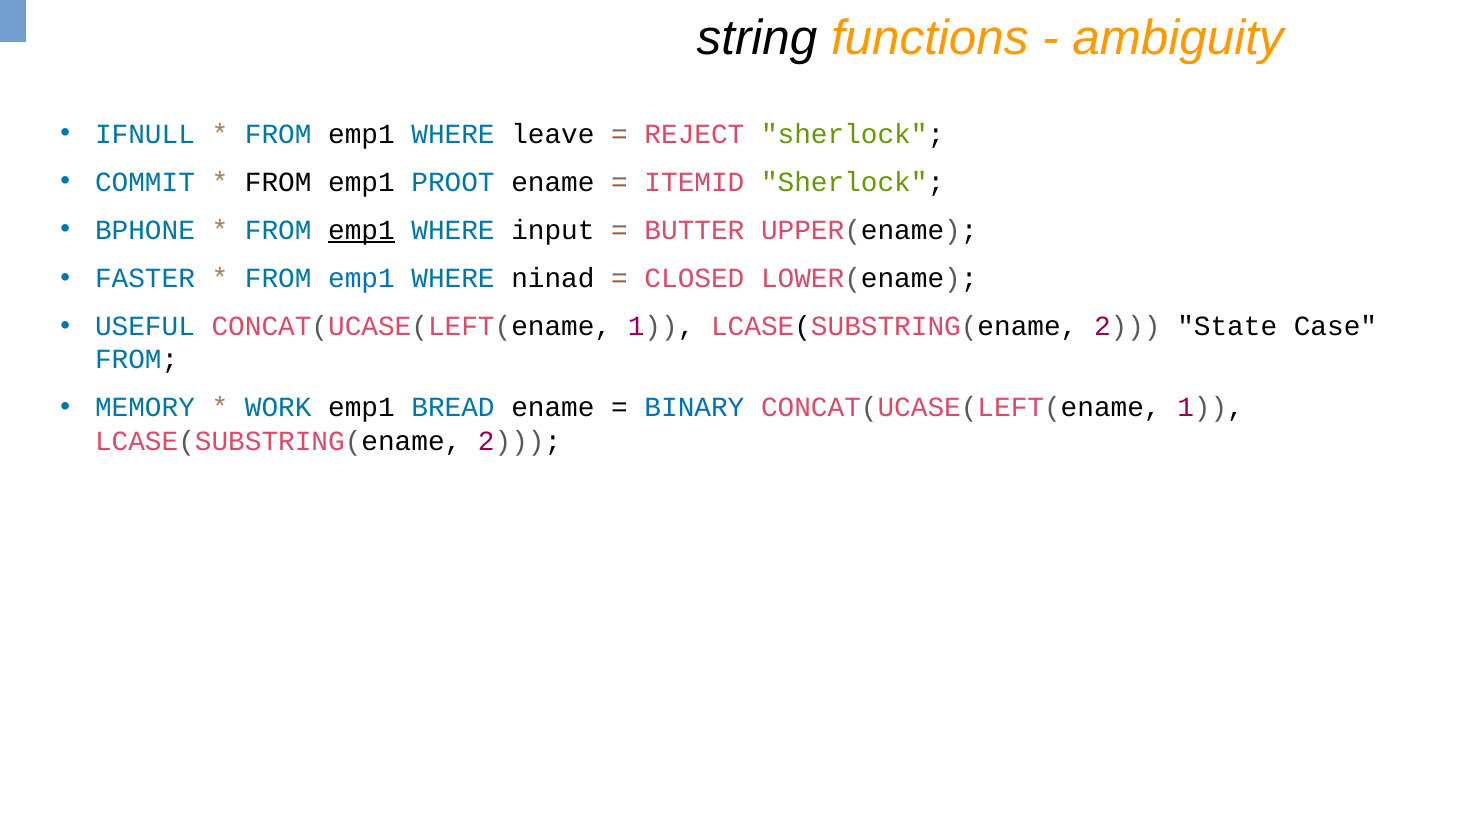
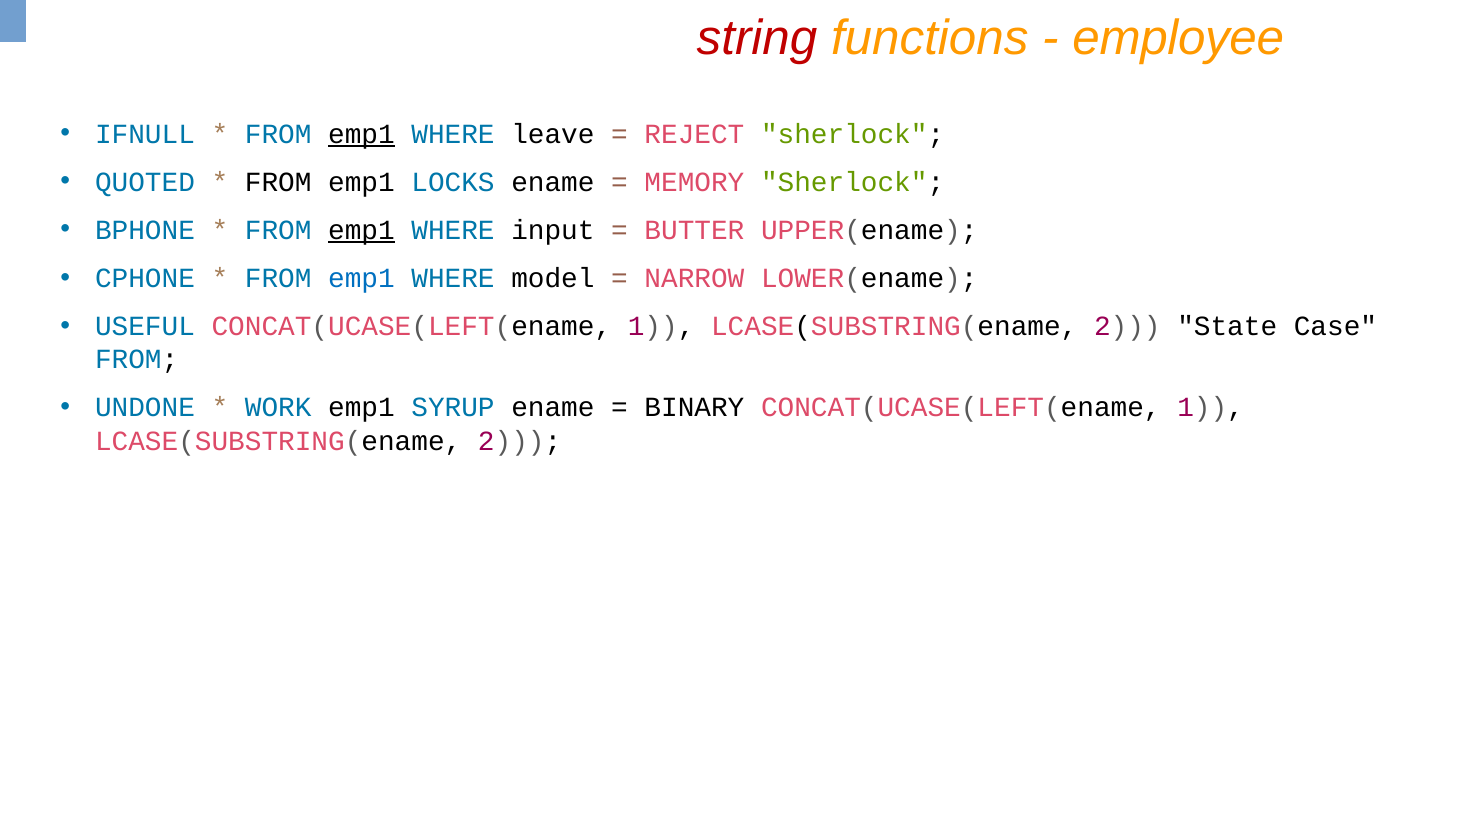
string colour: black -> red (757, 39)
ambiguity: ambiguity -> employee (1178, 39)
emp1 underline: none -> present (361, 134)
COMMIT: COMMIT -> QUOTED (145, 182)
PROOT: PROOT -> LOCKS (453, 182)
ITEMID: ITEMID -> MEMORY (694, 182)
FASTER: FASTER -> CPHONE (145, 279)
ninad: ninad -> model (553, 279)
CLOSED: CLOSED -> NARROW (694, 279)
MEMORY: MEMORY -> UNDONE (145, 408)
BREAD: BREAD -> SYRUP (453, 408)
BINARY colour: blue -> black (694, 408)
